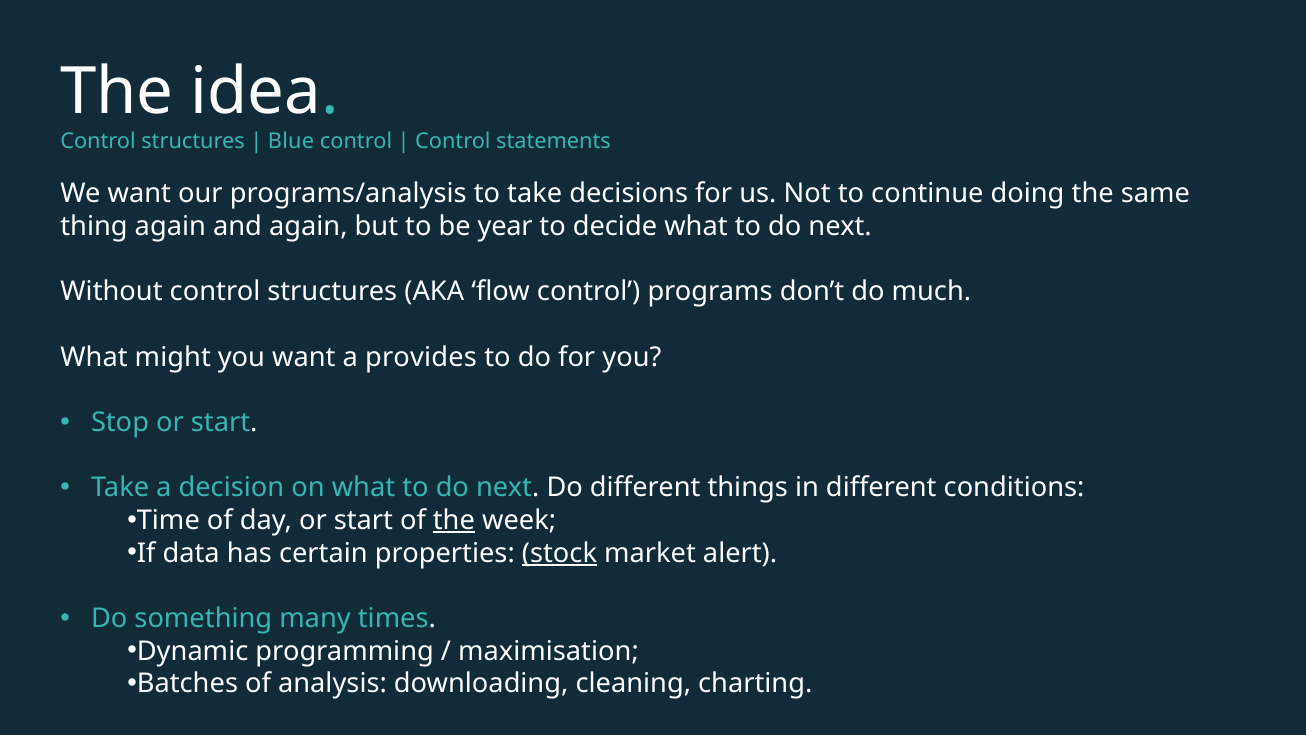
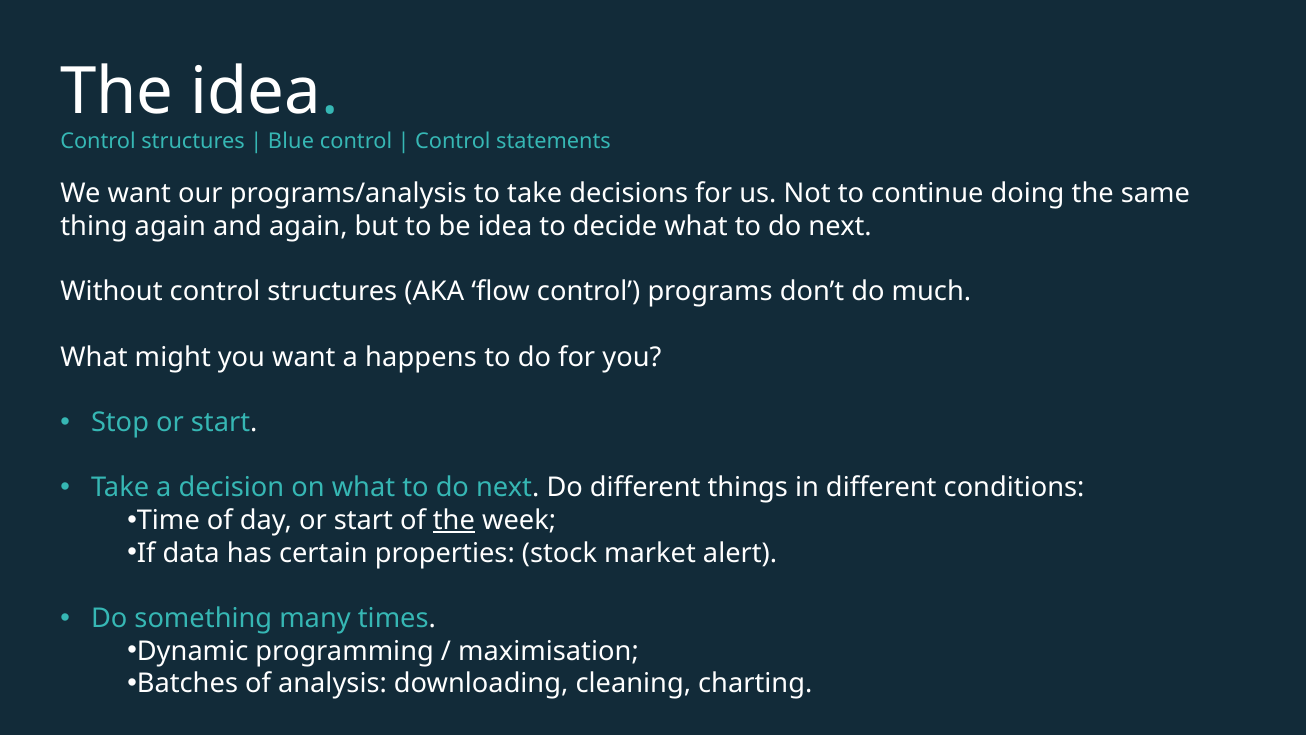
be year: year -> idea (505, 226)
provides: provides -> happens (421, 357)
stock underline: present -> none (559, 553)
